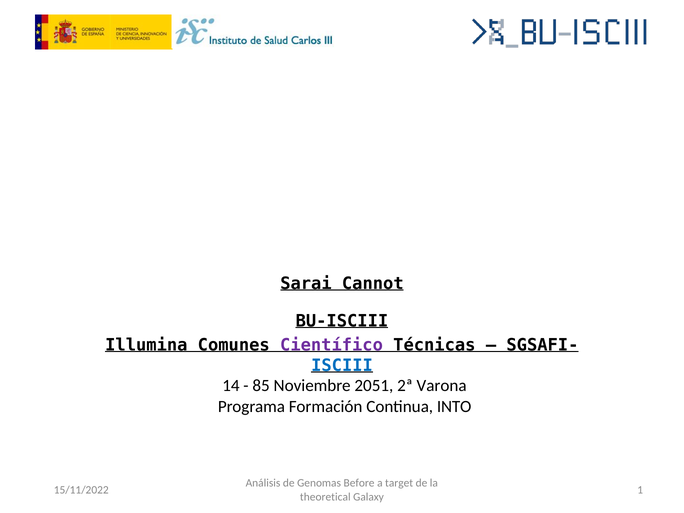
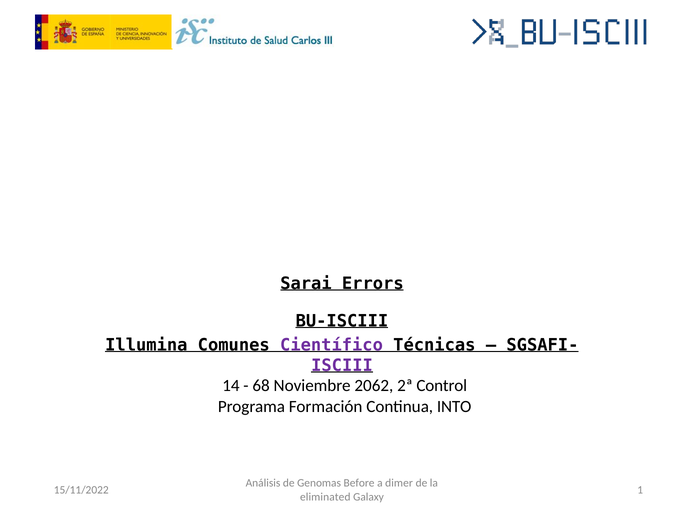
Cannot: Cannot -> Errors (373, 284)
ISCIII colour: blue -> purple (342, 366)
85: 85 -> 68 (261, 386)
2051: 2051 -> 2062 (374, 386)
Varona: Varona -> Control (442, 386)
target: target -> dimer (399, 483)
theoretical: theoretical -> eliminated (325, 497)
